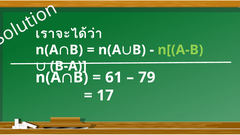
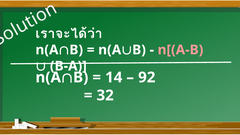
n[(A-B colour: light green -> pink (180, 50)
61: 61 -> 14 (114, 77)
79: 79 -> 92 (147, 77)
17: 17 -> 32 (105, 95)
